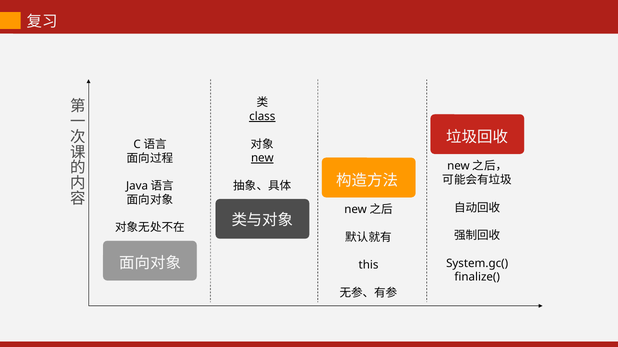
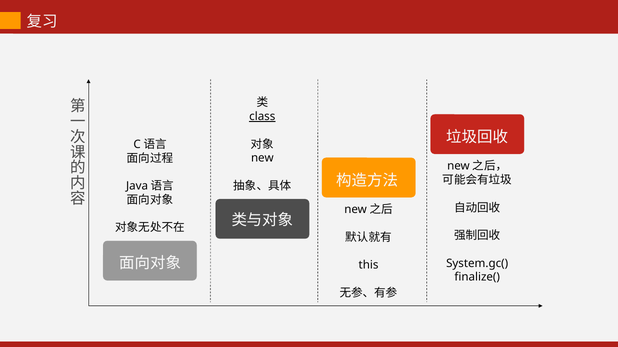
new underline: present -> none (262, 158)
